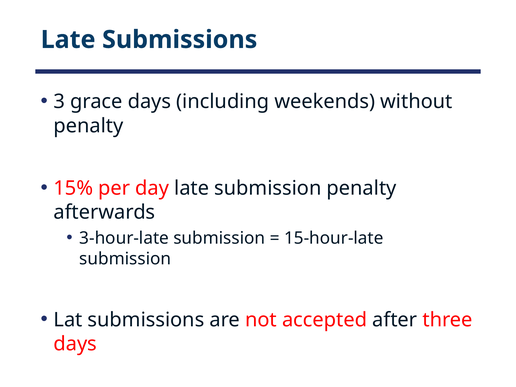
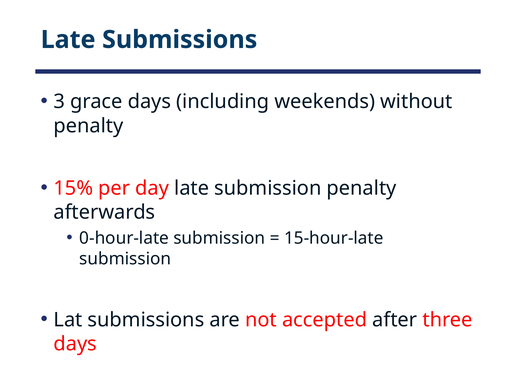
3-hour-late: 3-hour-late -> 0-hour-late (124, 238)
